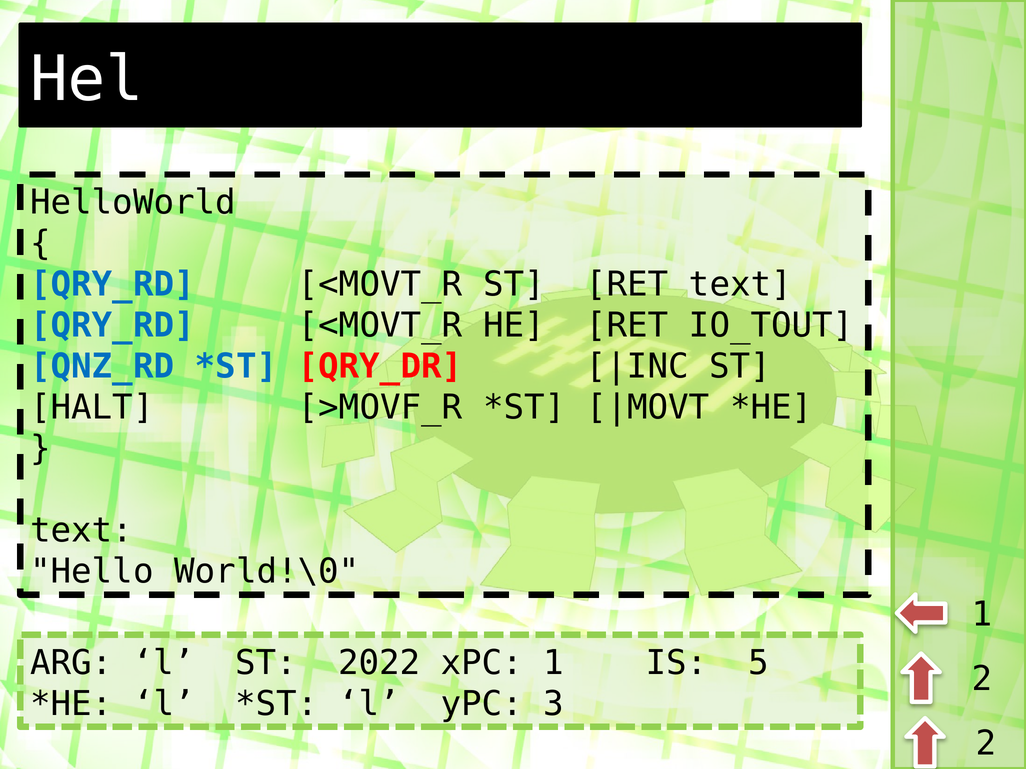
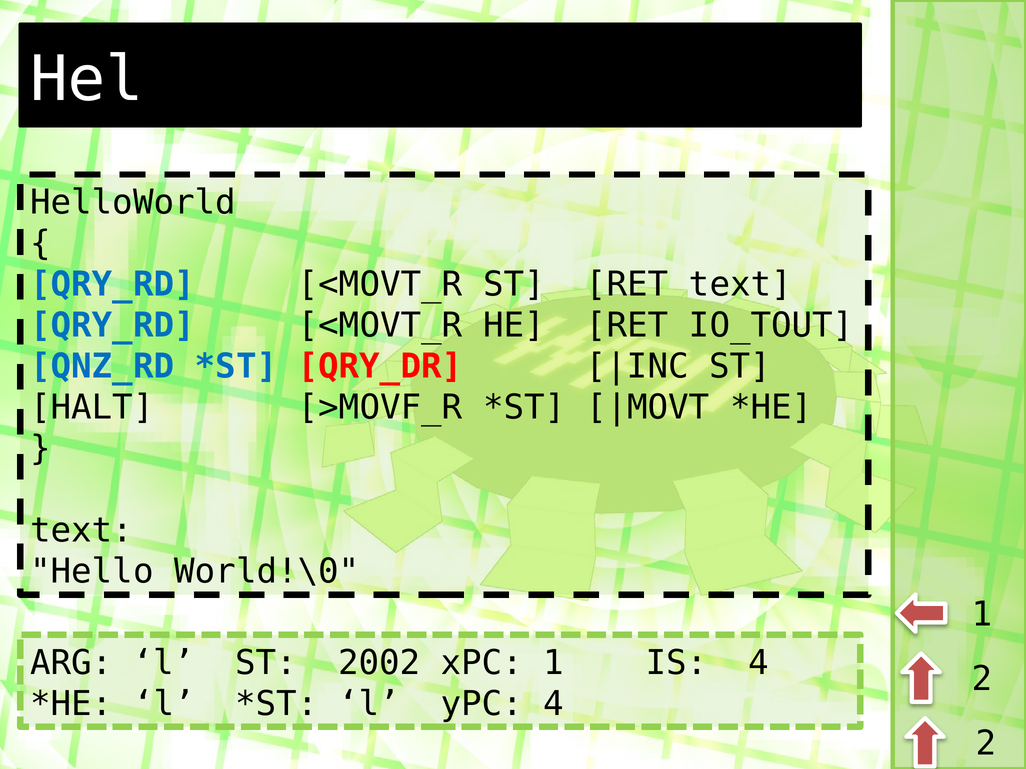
2022: 2022 -> 2002 (379, 663)
IS 5: 5 -> 4 (759, 663)
yPC 3: 3 -> 4 (554, 704)
